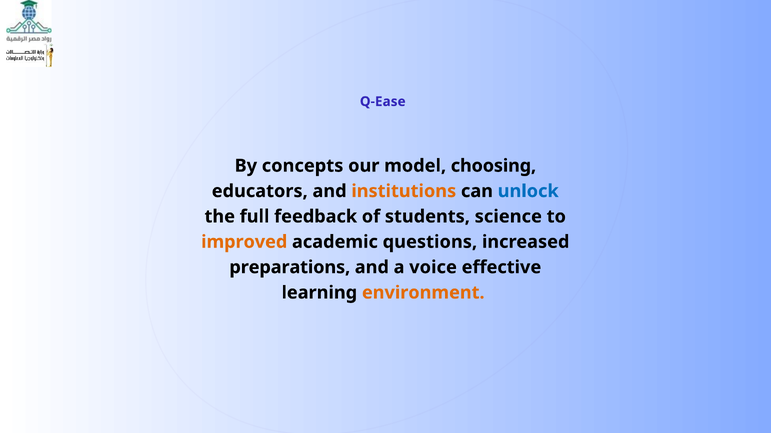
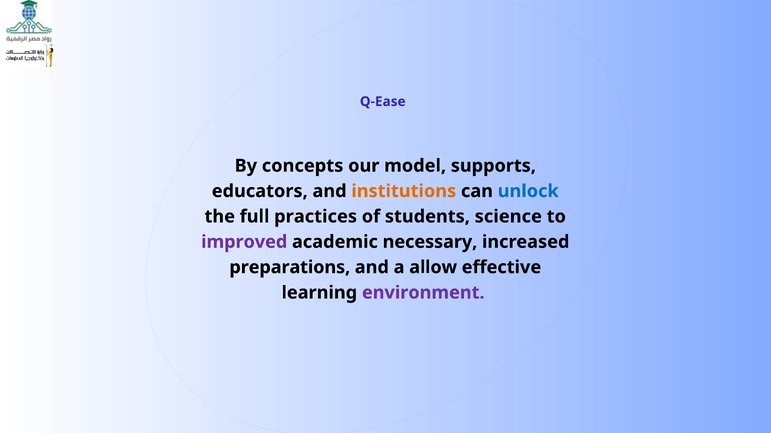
choosing: choosing -> supports (493, 166)
feedback: feedback -> practices (316, 217)
improved colour: orange -> purple (244, 242)
questions: questions -> necessary (430, 242)
voice: voice -> allow (433, 268)
environment colour: orange -> purple (423, 293)
